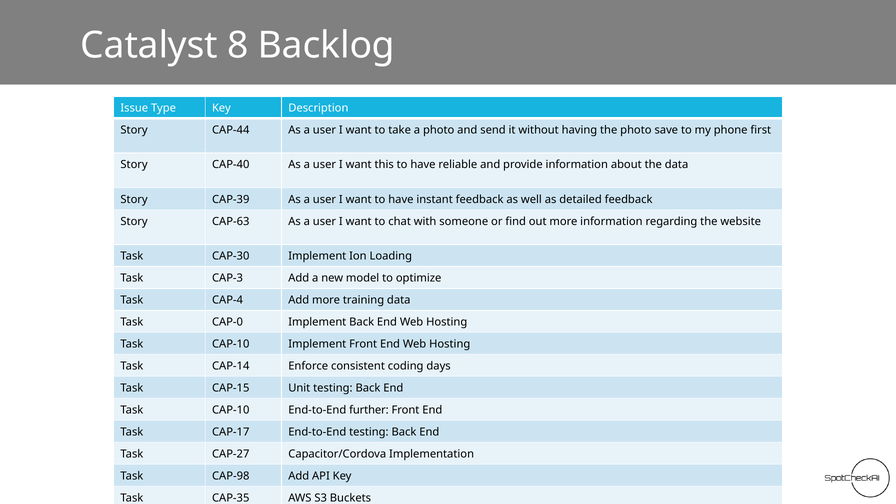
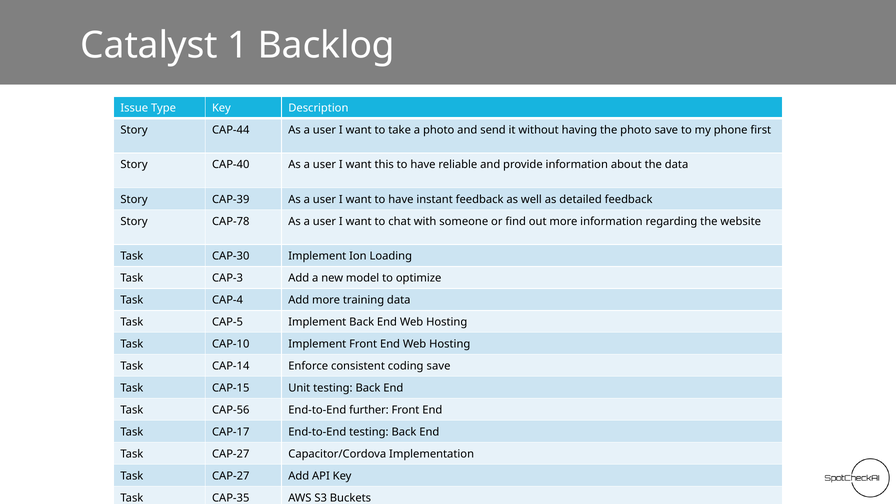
8: 8 -> 1 (238, 45)
CAP-63: CAP-63 -> CAP-78 (231, 221)
CAP-0: CAP-0 -> CAP-5 (228, 322)
coding days: days -> save (439, 366)
CAP-10: CAP-10 -> CAP-56 (231, 410)
CAP-98: CAP-98 -> CAP-27 (231, 476)
